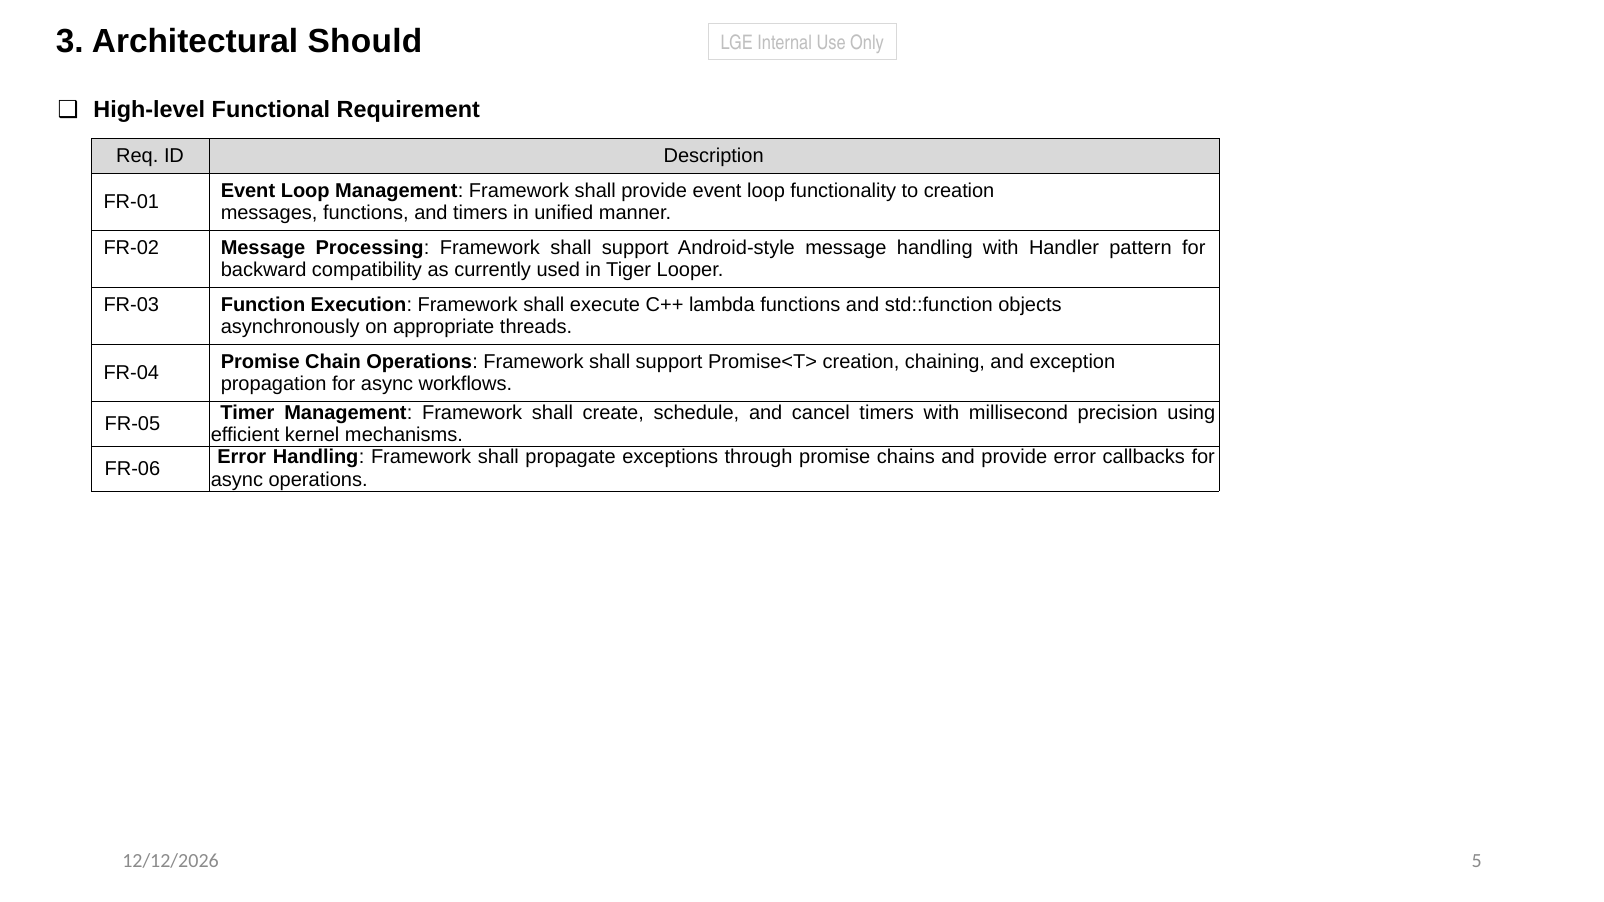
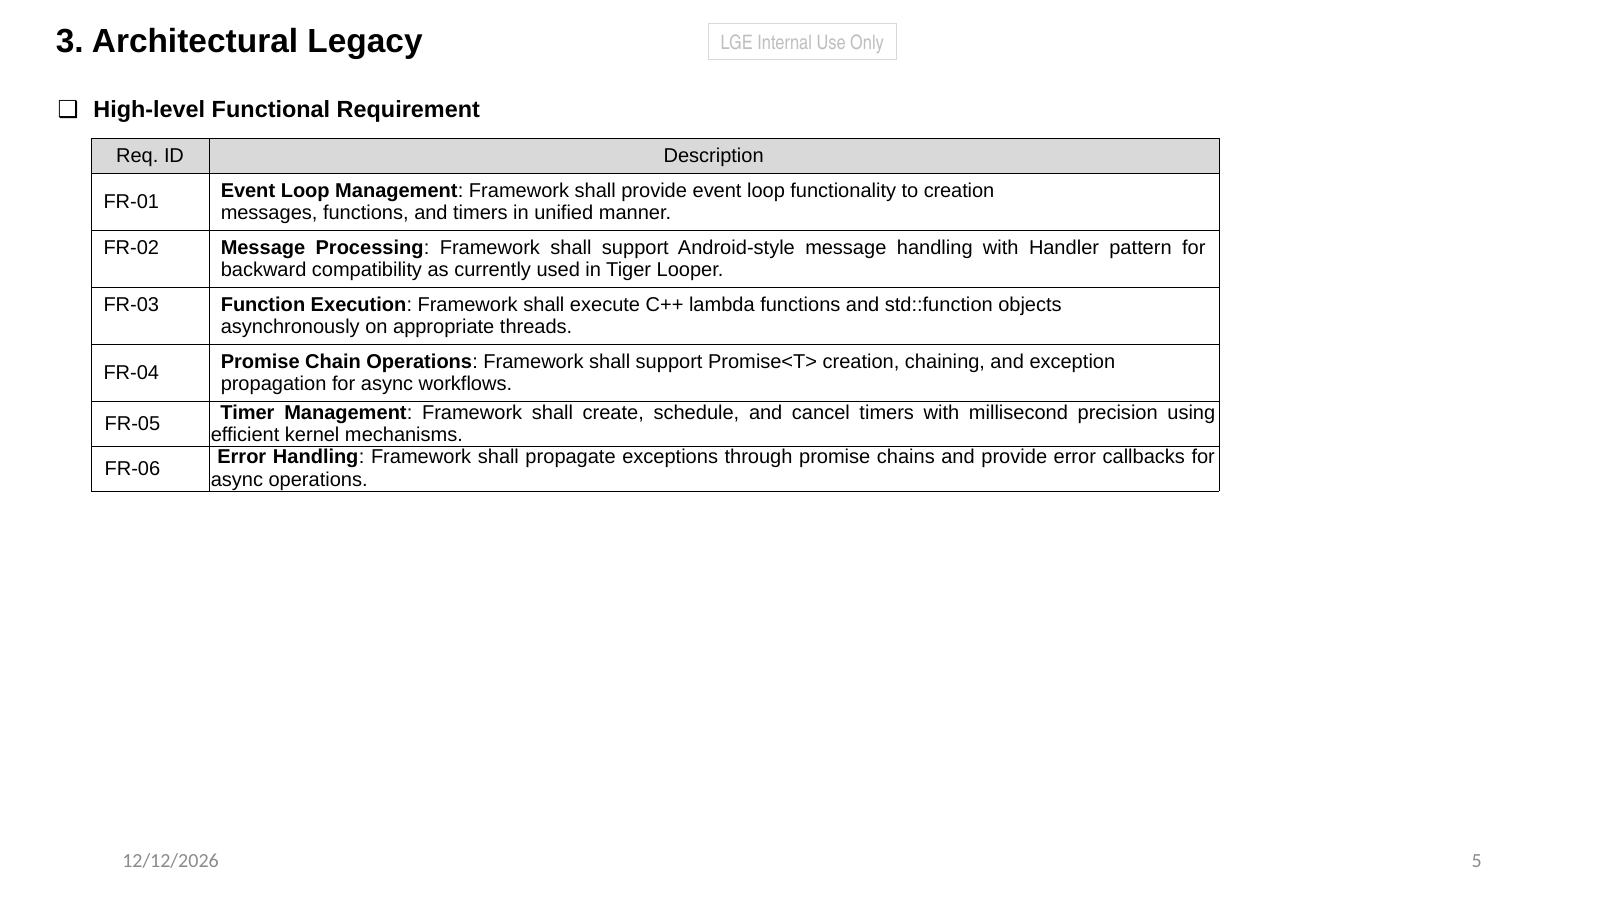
Should: Should -> Legacy (365, 41)
